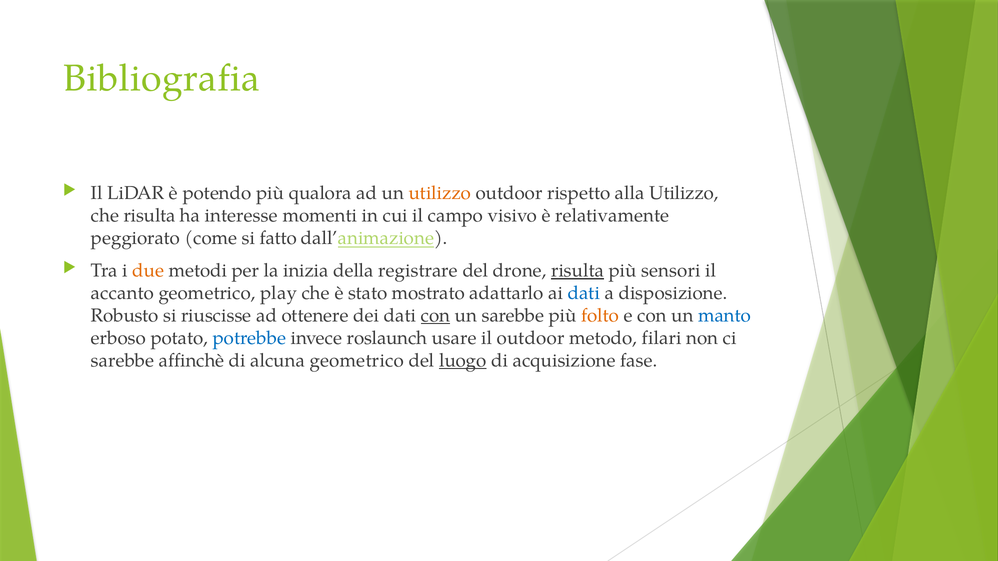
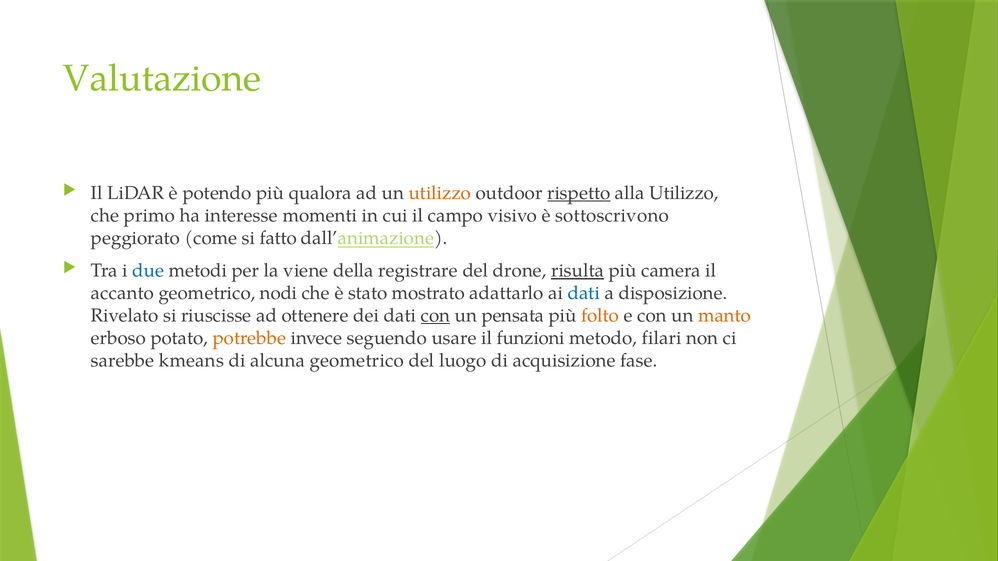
Bibliografia: Bibliografia -> Valutazione (162, 79)
rispetto underline: none -> present (579, 193)
che risulta: risulta -> primo (149, 216)
relativamente: relativamente -> sottoscrivono (612, 216)
due colour: orange -> blue (148, 271)
inizia: inizia -> viene (306, 271)
sensori: sensori -> camera (671, 271)
play: play -> nodi (279, 293)
Robusto: Robusto -> Rivelato (125, 316)
un sarebbe: sarebbe -> pensata (513, 316)
manto colour: blue -> orange (725, 316)
potrebbe colour: blue -> orange (249, 338)
roslaunch: roslaunch -> seguendo (387, 338)
il outdoor: outdoor -> funzioni (531, 338)
affinchè: affinchè -> kmeans (191, 361)
luogo underline: present -> none (463, 361)
